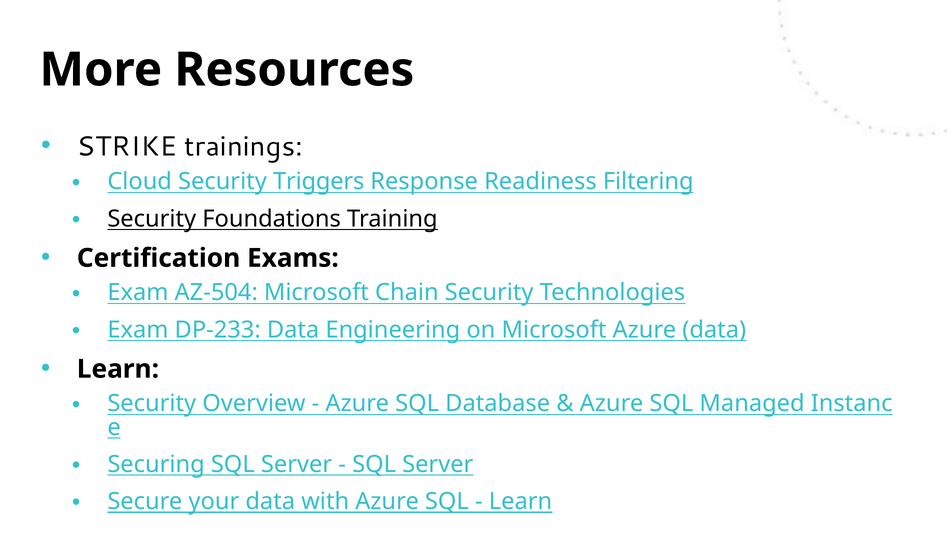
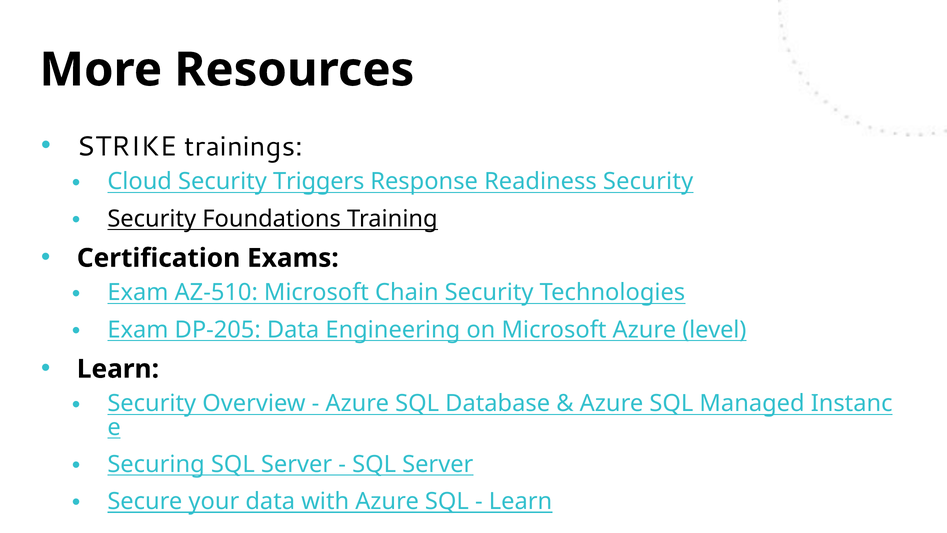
Readiness Filtering: Filtering -> Security (648, 182)
AZ-504: AZ-504 -> AZ-510 (216, 292)
DP-233: DP-233 -> DP-205 (218, 329)
Azure data: data -> level (714, 329)
